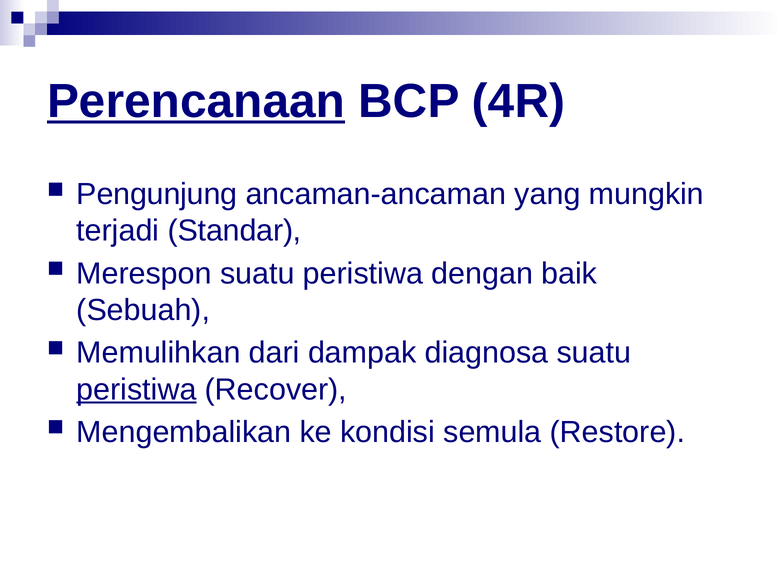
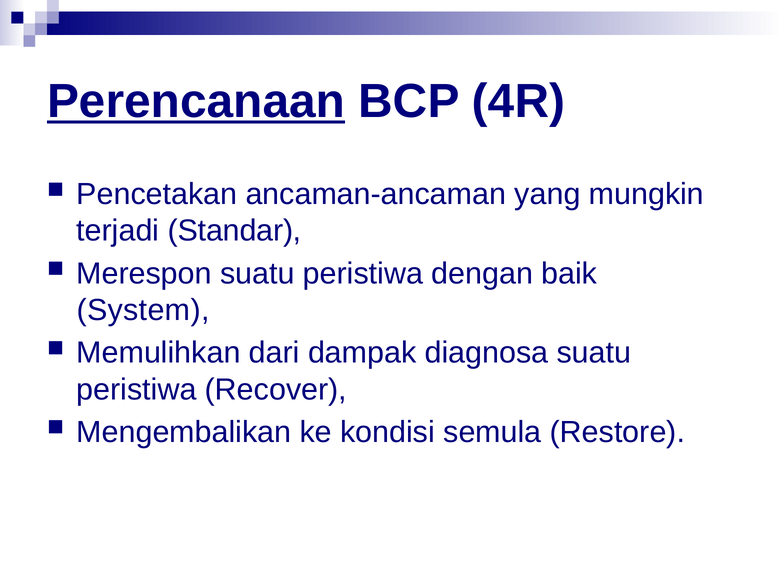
Pengunjung: Pengunjung -> Pencetakan (157, 194)
Sebuah: Sebuah -> System (143, 310)
peristiwa underline: present -> none (136, 389)
